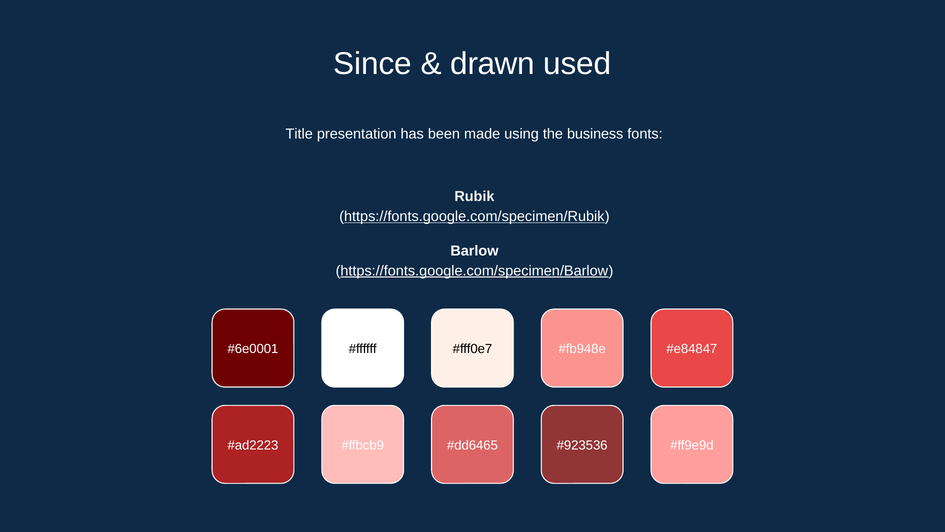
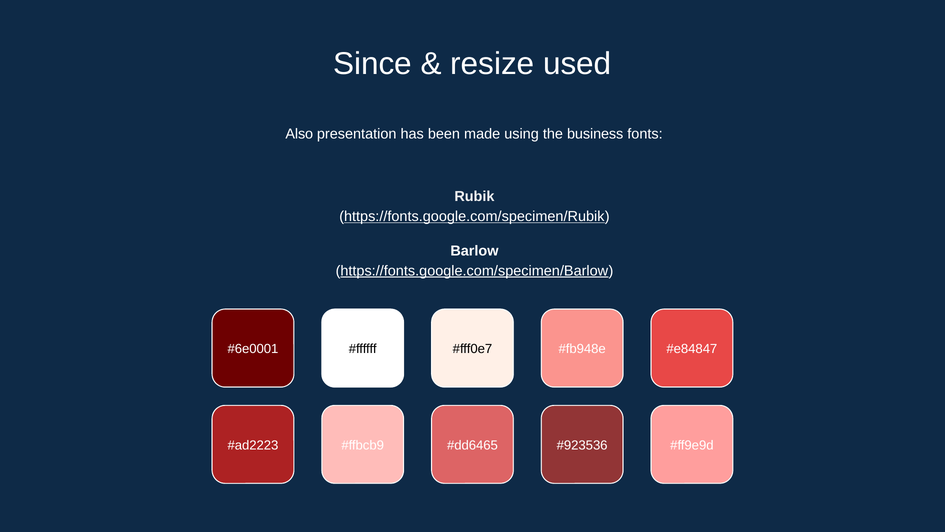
drawn: drawn -> resize (492, 64)
Title: Title -> Also (299, 134)
